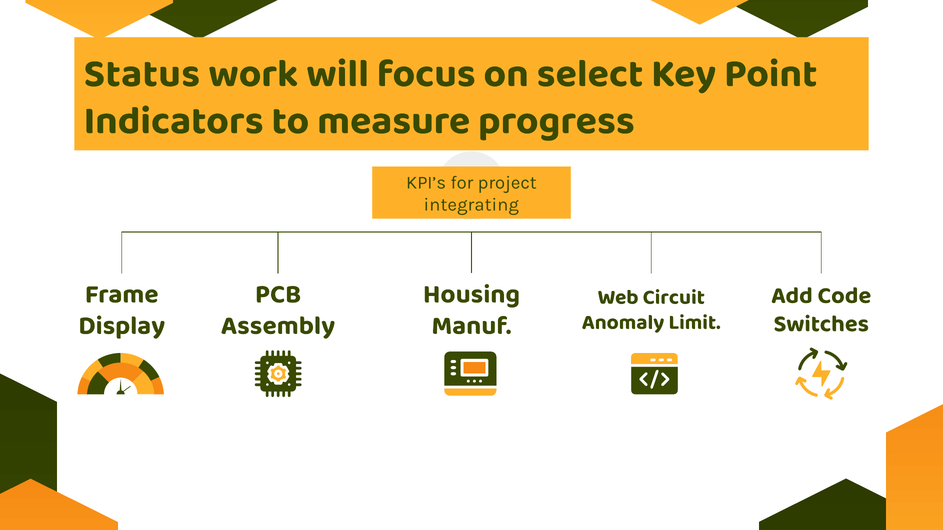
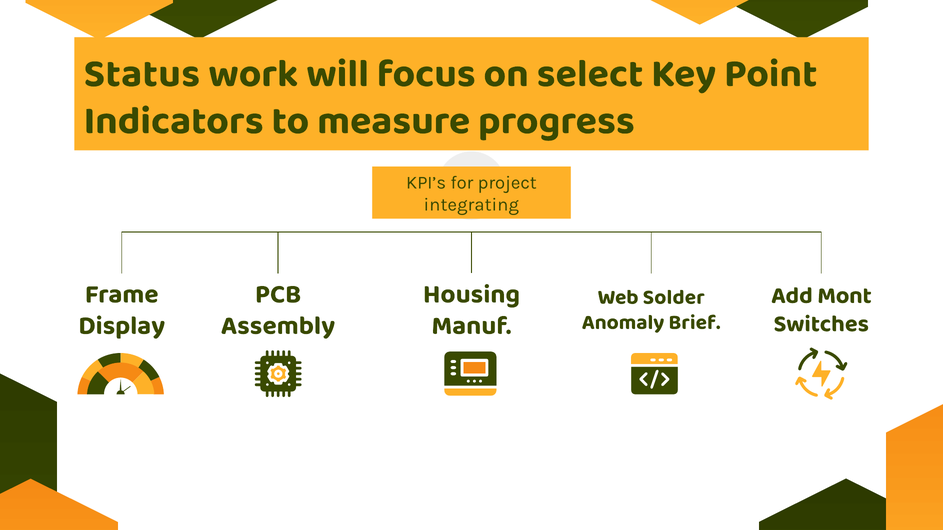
Code: Code -> Mont (845, 295)
Circuit: Circuit -> Solder (674, 297)
Limit: Limit -> Brief (694, 322)
